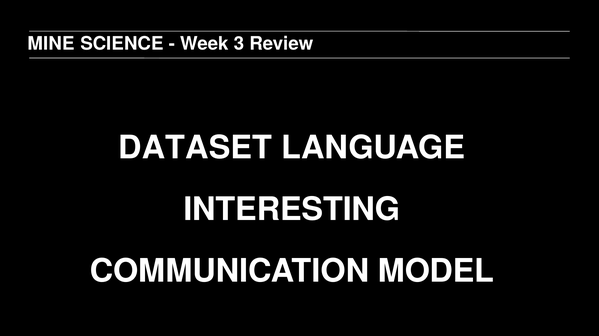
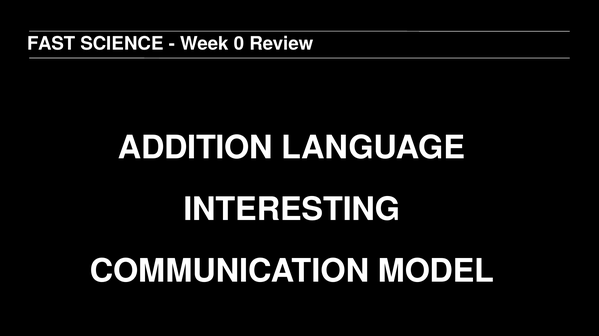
MINE: MINE -> FAST (51, 44)
3: 3 -> 0 (239, 44)
DATASET: DATASET -> ADDITION (195, 148)
